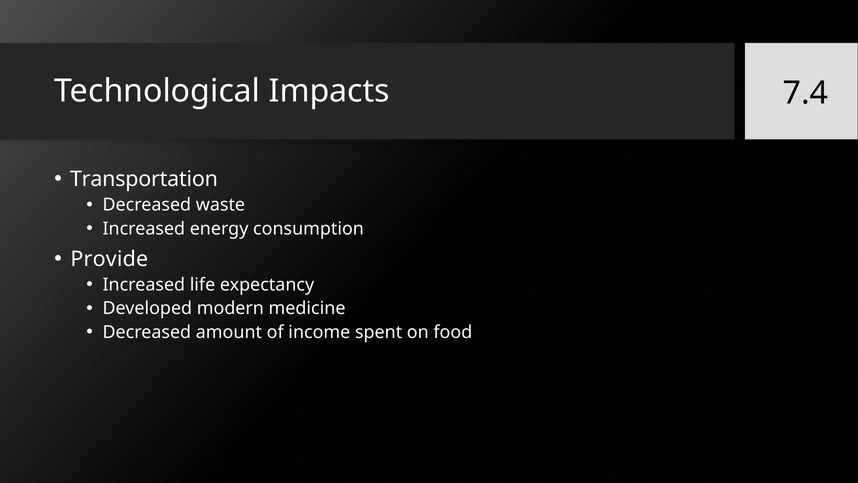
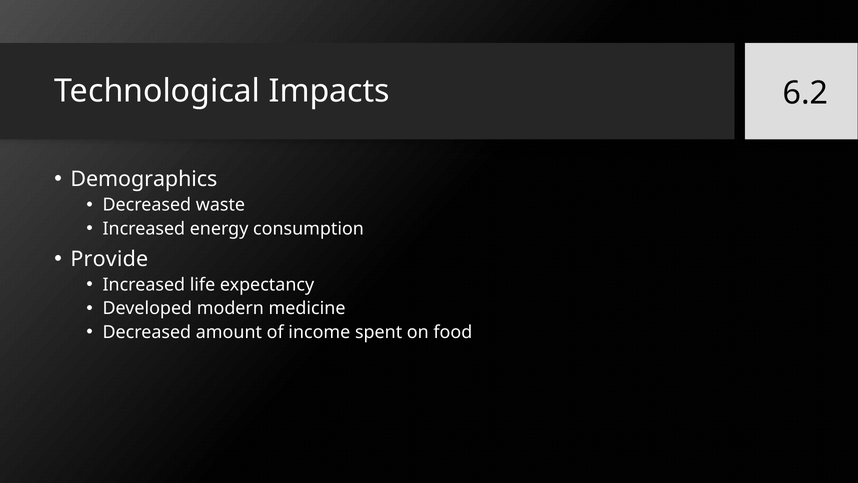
7.4: 7.4 -> 6.2 (806, 93)
Transportation: Transportation -> Demographics (144, 179)
